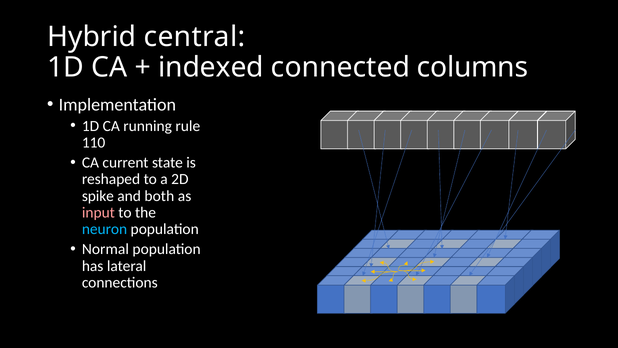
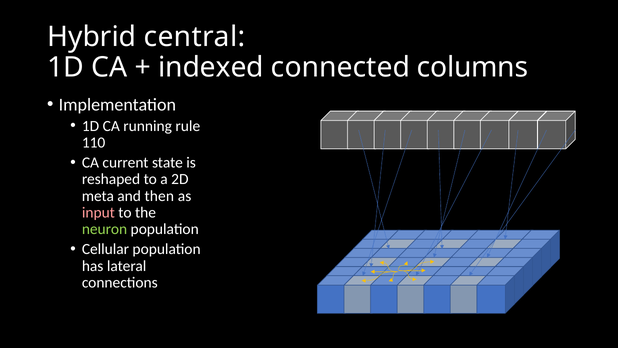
spike: spike -> meta (98, 196)
both: both -> then (159, 196)
neuron colour: light blue -> light green (105, 229)
Normal: Normal -> Cellular (105, 249)
